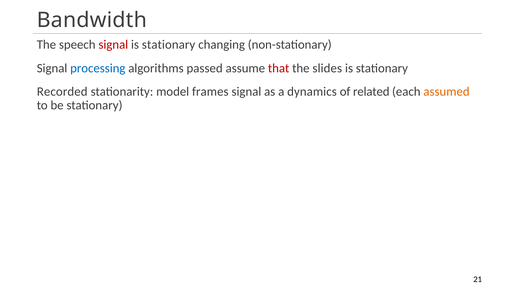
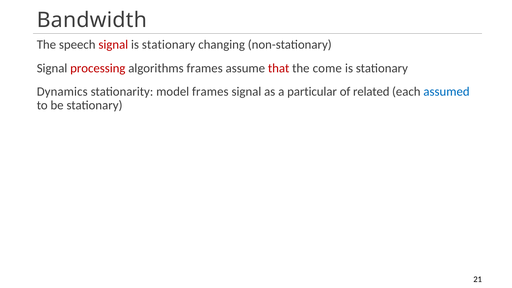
processing colour: blue -> red (98, 68)
algorithms passed: passed -> frames (205, 68)
slides: slides -> come (327, 68)
Recorded: Recorded -> Dynamics (62, 92)
dynamics: dynamics -> particular (312, 92)
assumed colour: orange -> blue (447, 92)
